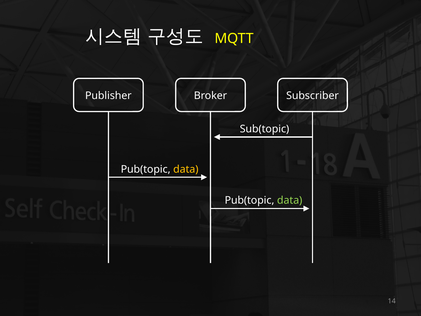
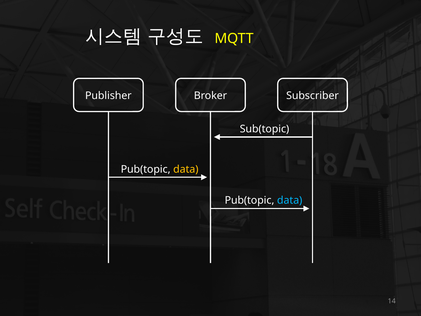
data colour: light green -> light blue (290, 200)
